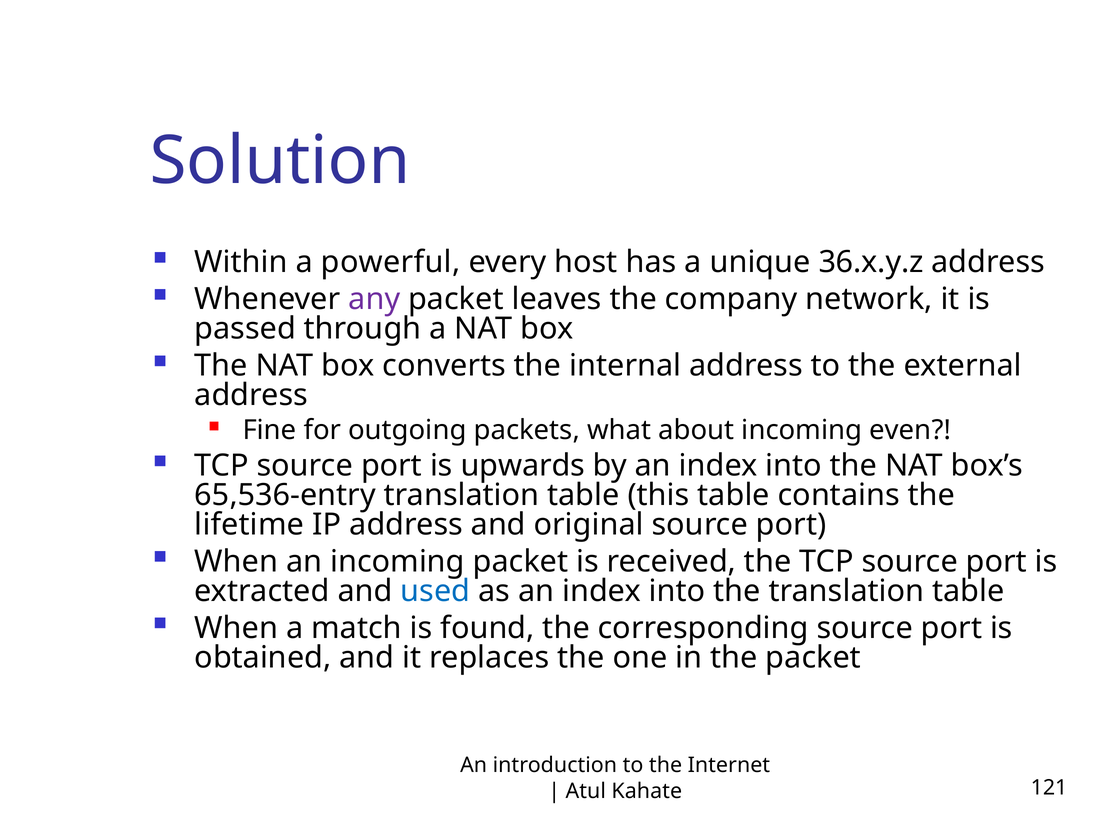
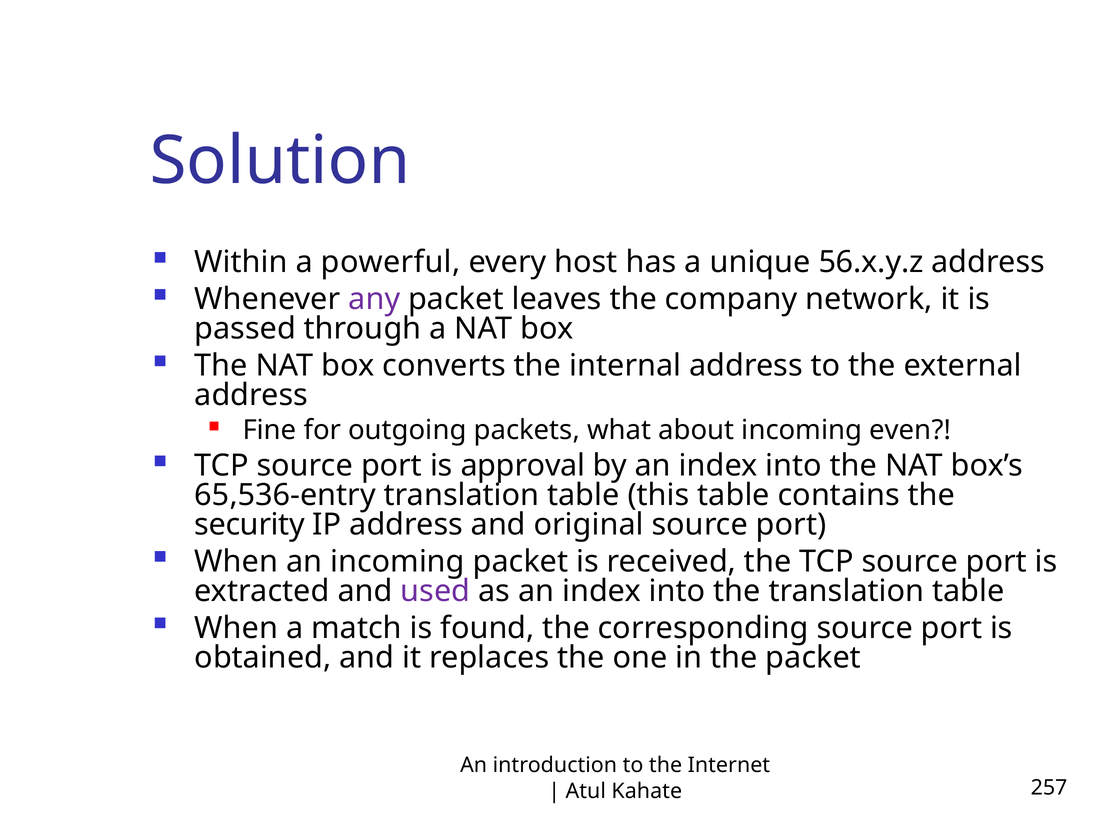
36.x.y.z: 36.x.y.z -> 56.x.y.z (871, 262)
upwards: upwards -> approval (523, 465)
lifetime: lifetime -> security (250, 524)
used colour: blue -> purple (435, 591)
121: 121 -> 257 (1049, 787)
